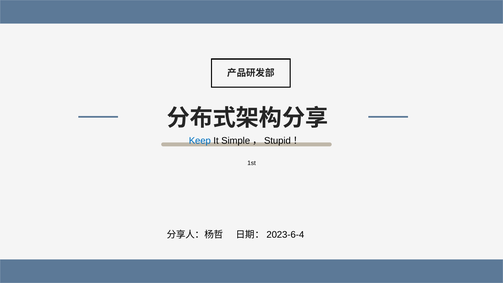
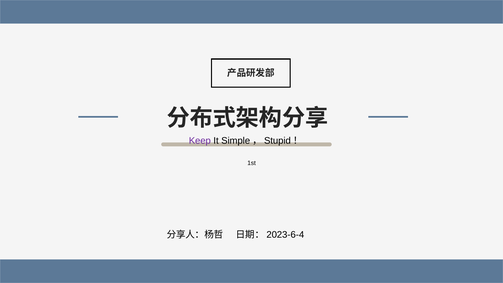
Keep colour: blue -> purple (200, 141)
